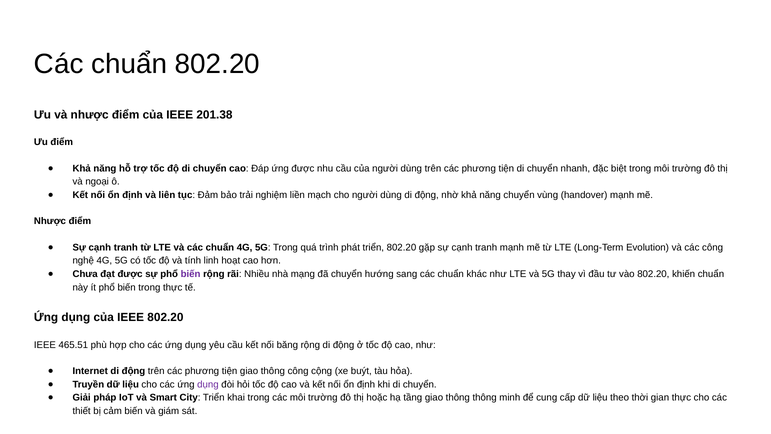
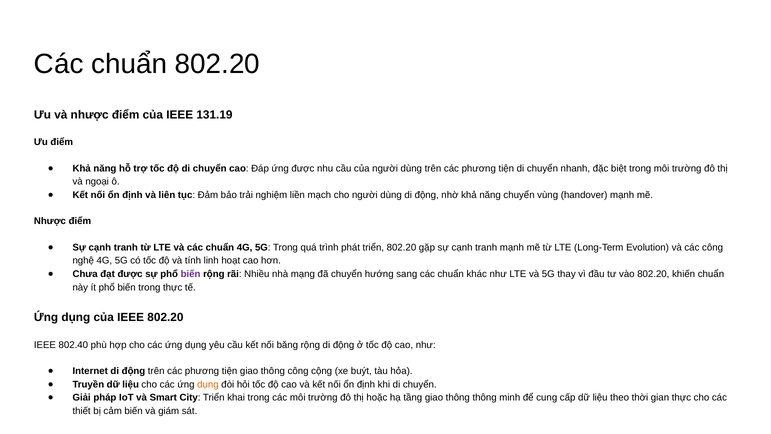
201.38: 201.38 -> 131.19 (214, 115)
465.51: 465.51 -> 802.40 (73, 345)
dụng colour: purple -> orange (208, 384)
